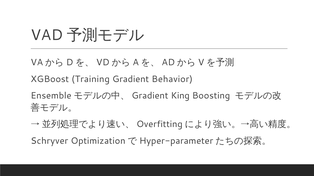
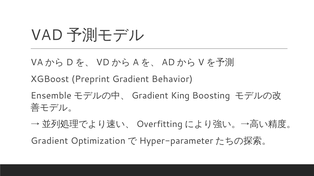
Training: Training -> Preprint (91, 79)
Schryver: Schryver -> Gradient (49, 141)
